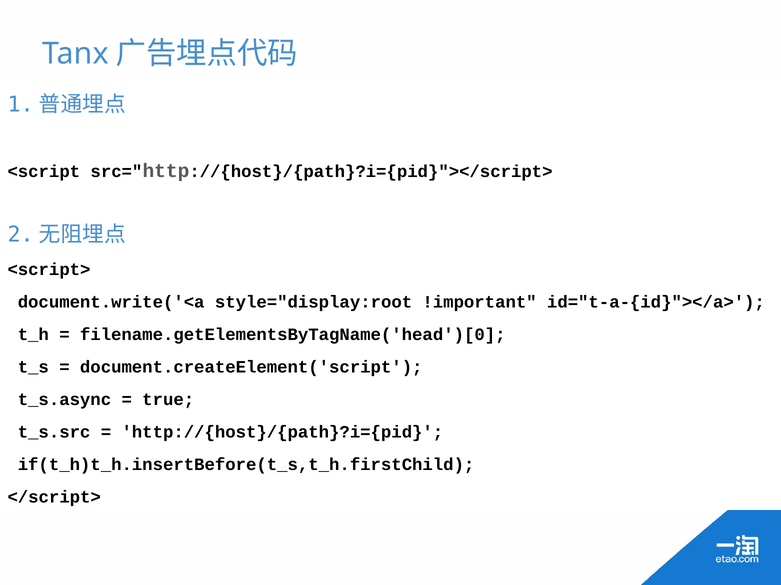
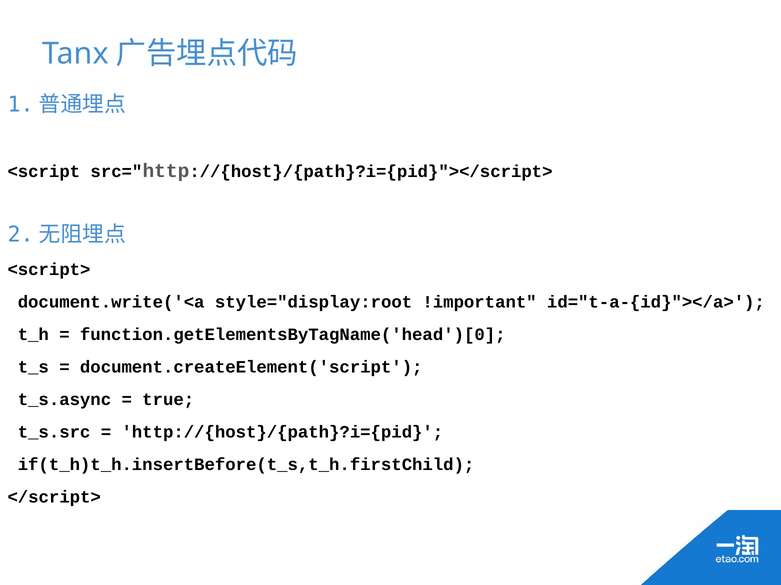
filename.getElementsByTagName('head')[0: filename.getElementsByTagName('head')[0 -> function.getElementsByTagName('head')[0 (293, 335)
